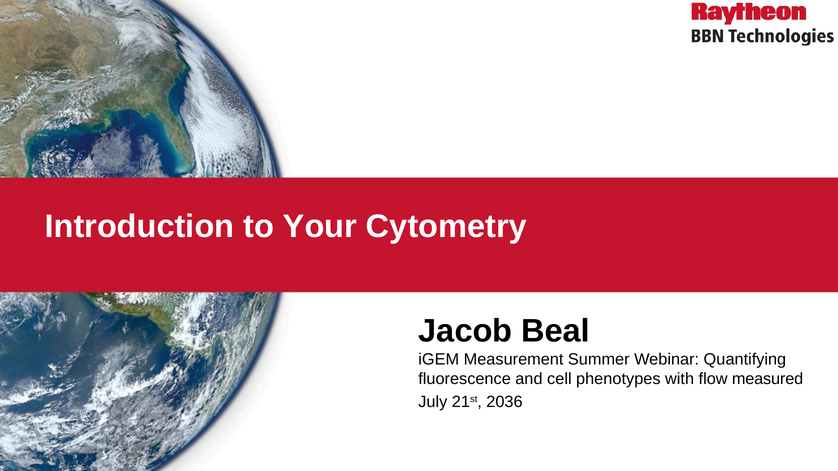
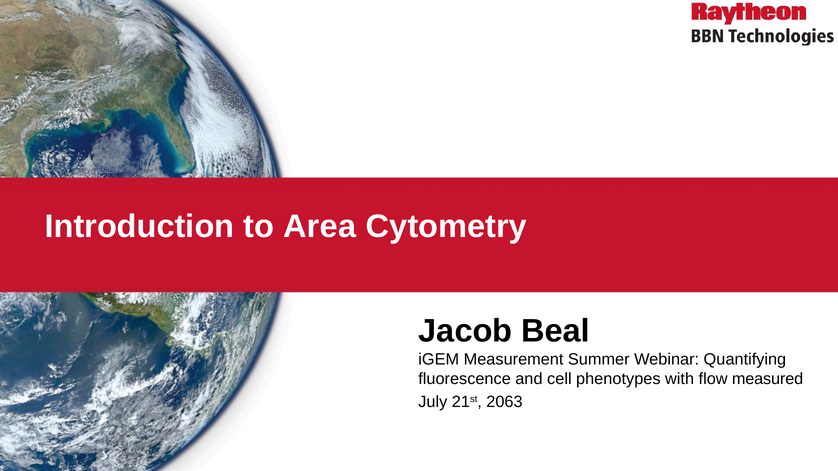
Your: Your -> Area (320, 227)
2036: 2036 -> 2063 (504, 402)
